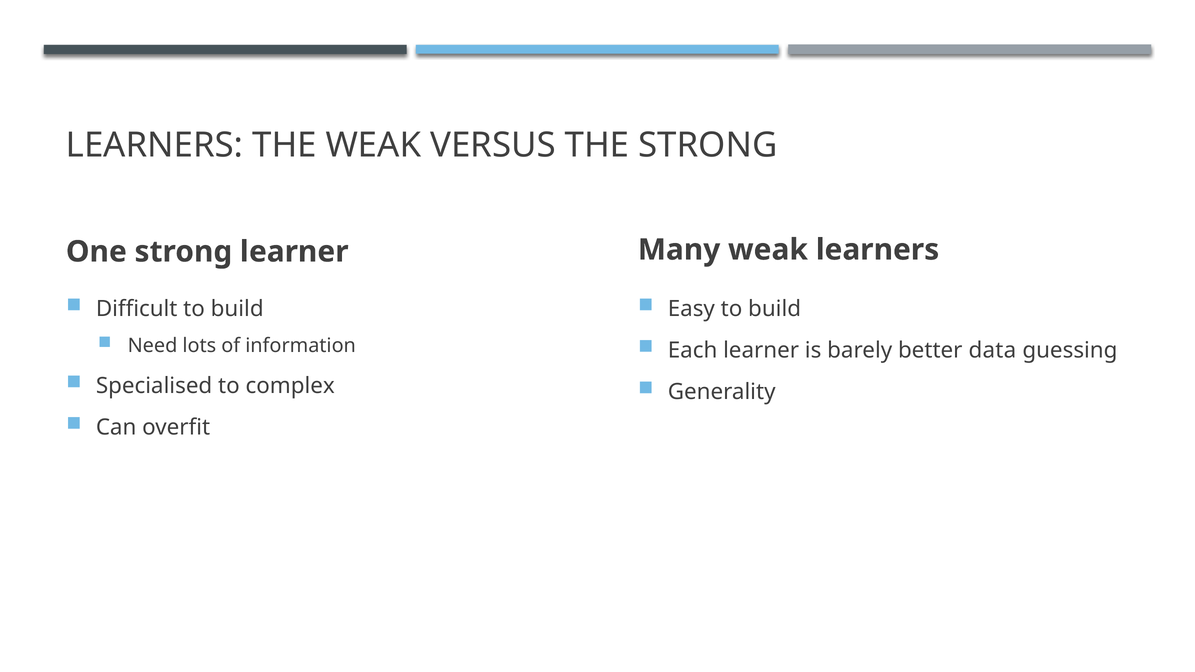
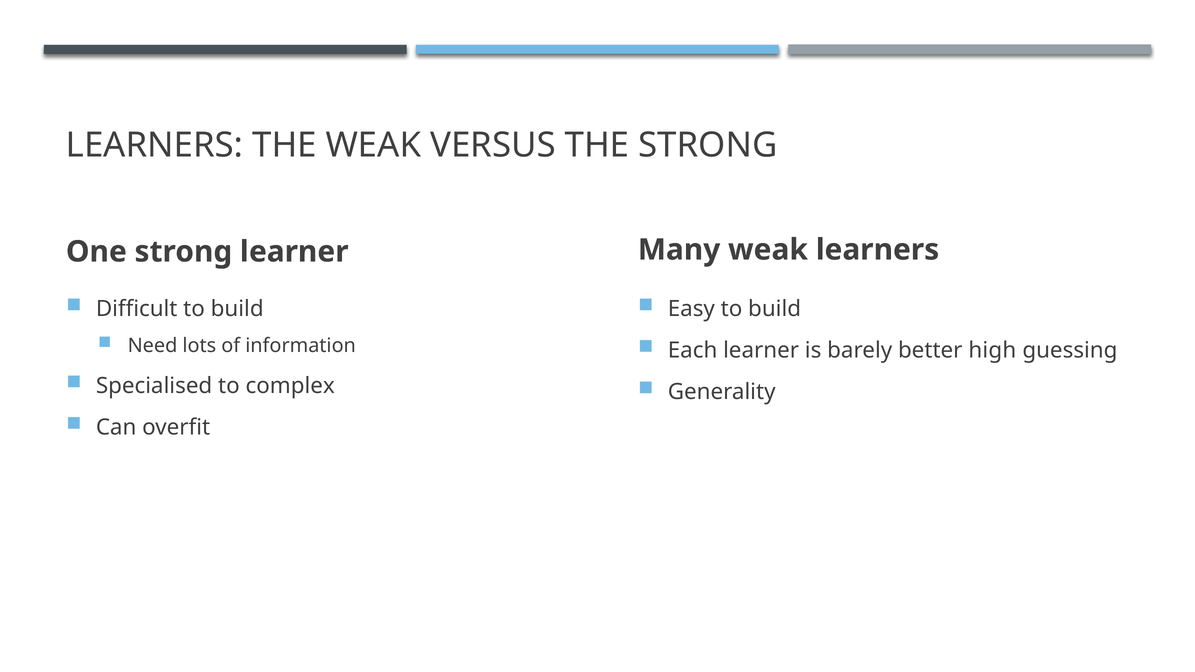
data: data -> high (992, 351)
